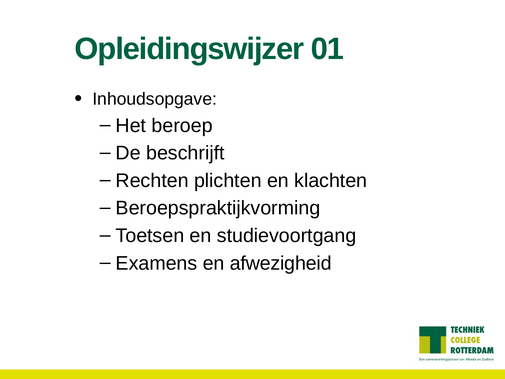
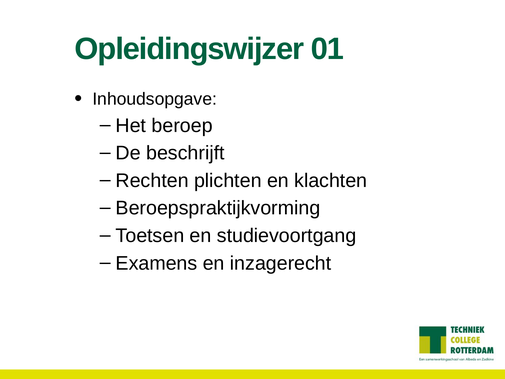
afwezigheid: afwezigheid -> inzagerecht (281, 263)
